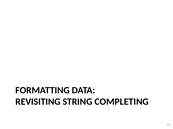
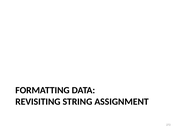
COMPLETING: COMPLETING -> ASSIGNMENT (122, 102)
